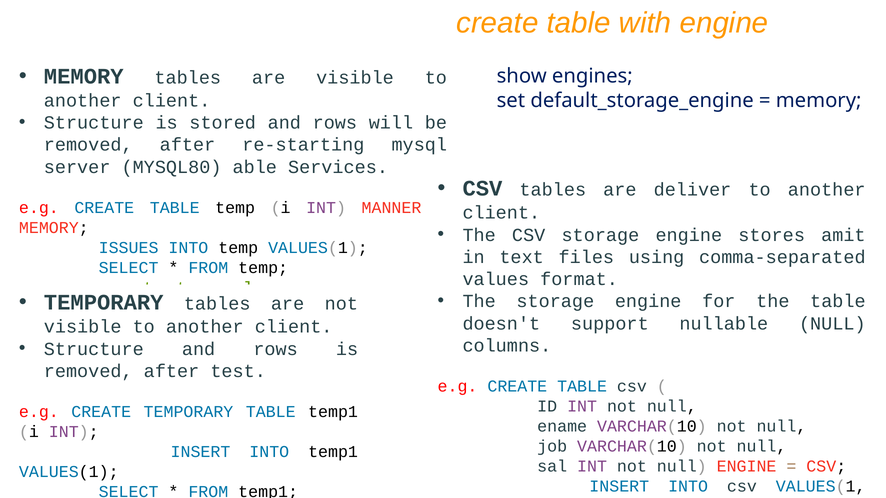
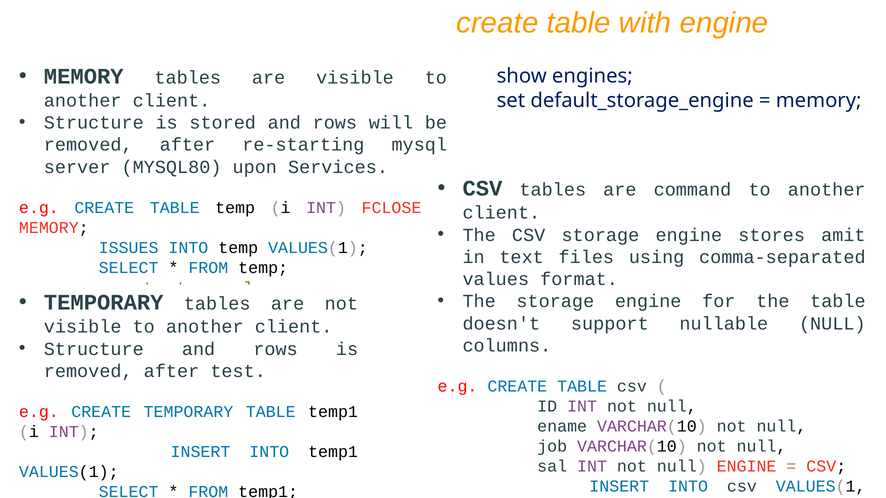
able: able -> upon (255, 167)
deliver: deliver -> command (692, 190)
MANNER: MANNER -> FCLOSE (391, 208)
